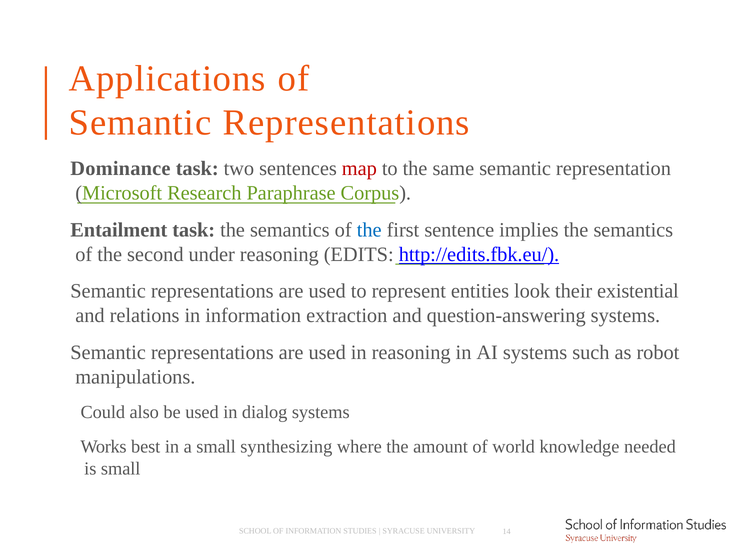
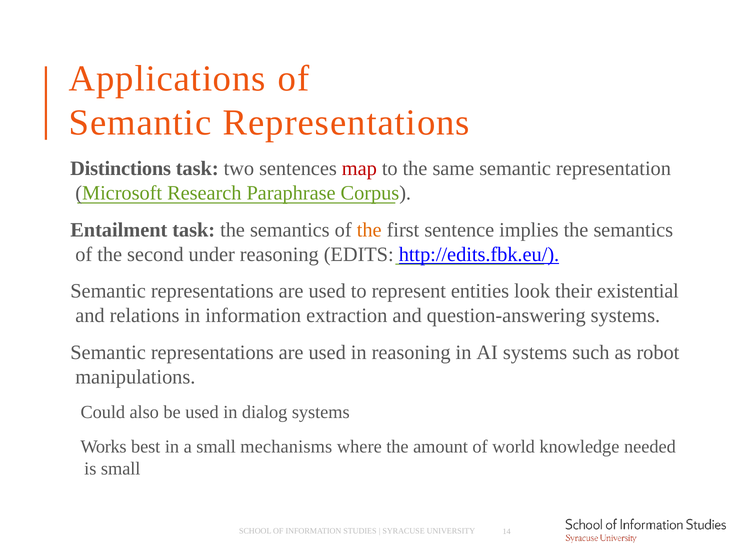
Dominance: Dominance -> Distinctions (121, 169)
the colour: blue -> orange (369, 230)
synthesizing: synthesizing -> mechanisms (286, 446)
